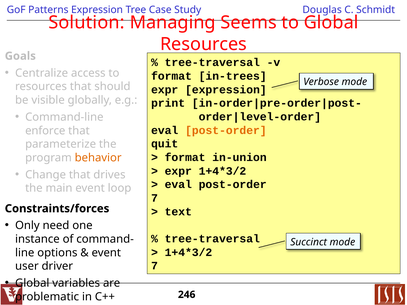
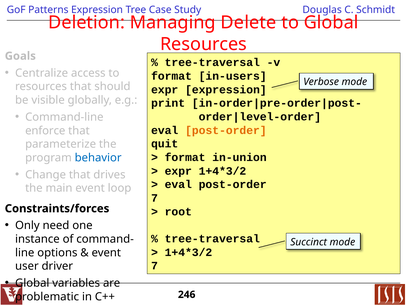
Solution: Solution -> Deletion (87, 23)
Seems: Seems -> Delete (249, 23)
in-trees: in-trees -> in-users (233, 76)
behavior colour: orange -> blue (98, 158)
text: text -> root (178, 212)
